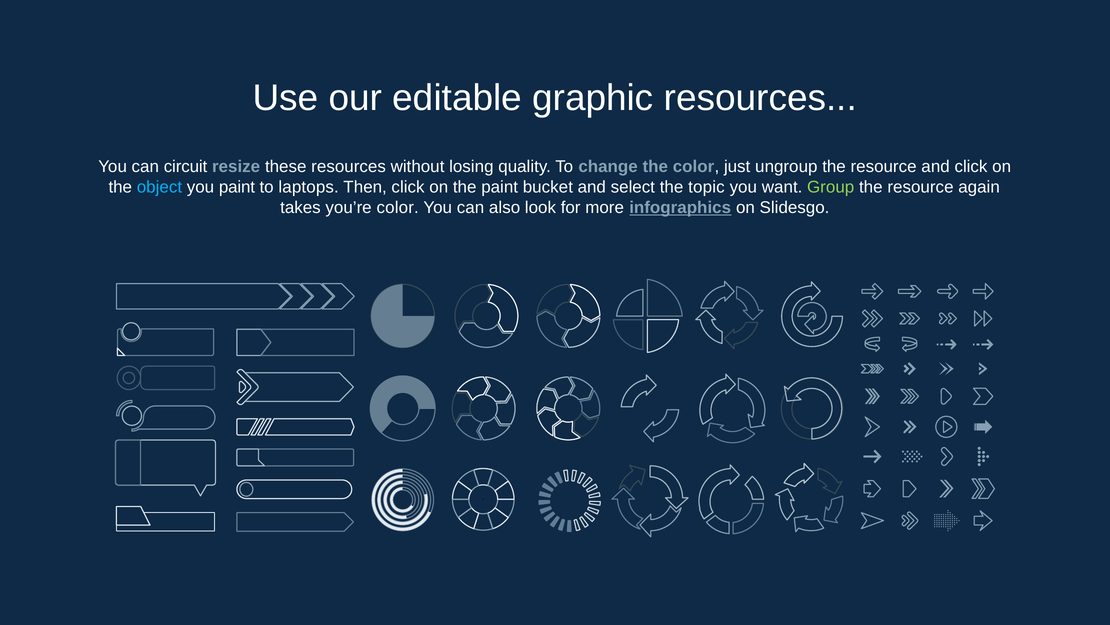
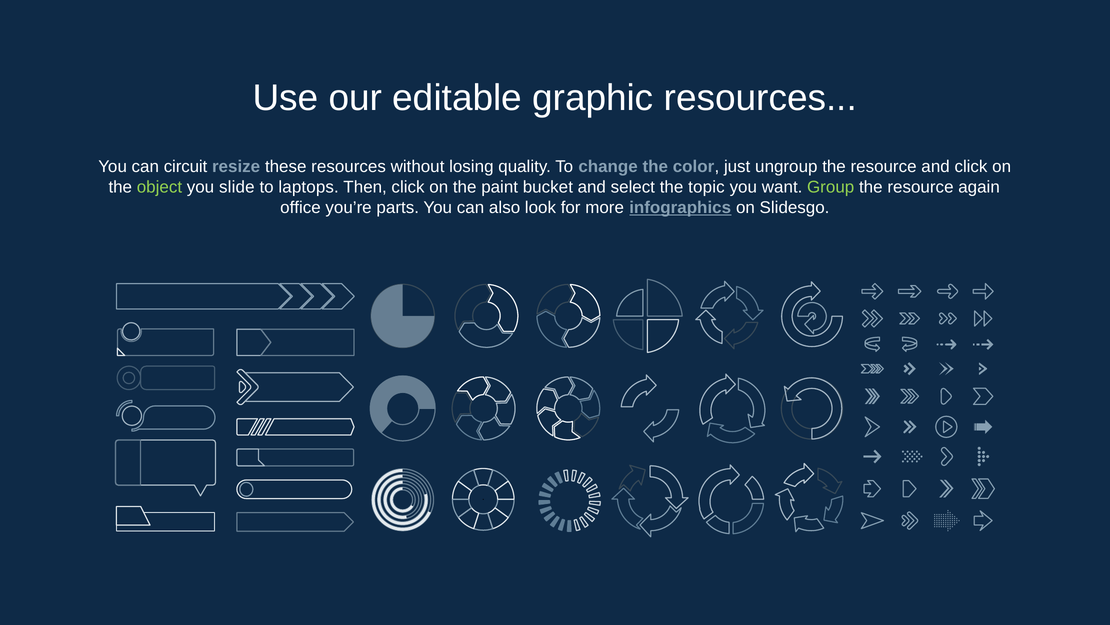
object colour: light blue -> light green (159, 187)
you paint: paint -> slide (237, 187)
takes: takes -> office (300, 207)
you’re color: color -> parts (398, 207)
